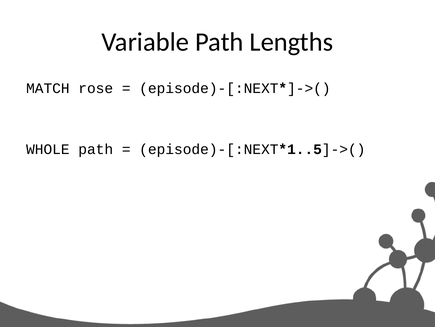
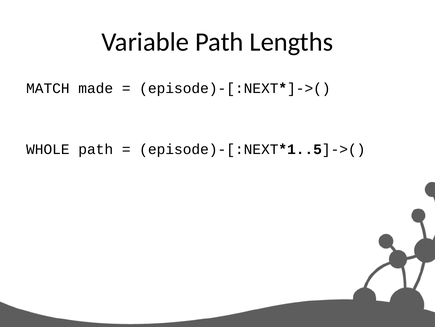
rose: rose -> made (96, 88)
